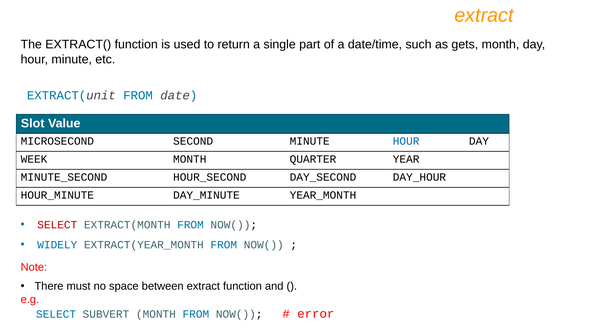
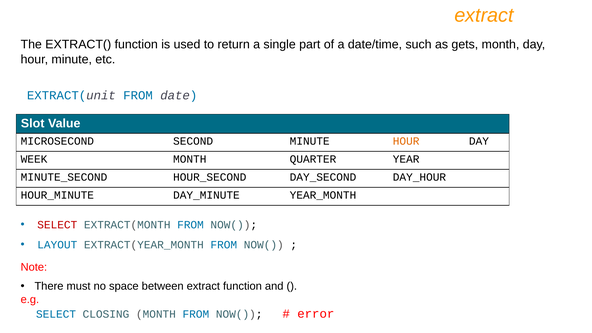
HOUR colour: blue -> orange (406, 141)
WIDELY: WIDELY -> LAYOUT (57, 245)
SUBVERT: SUBVERT -> CLOSING (106, 314)
